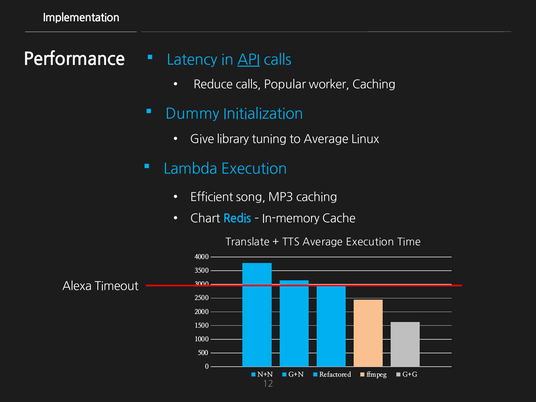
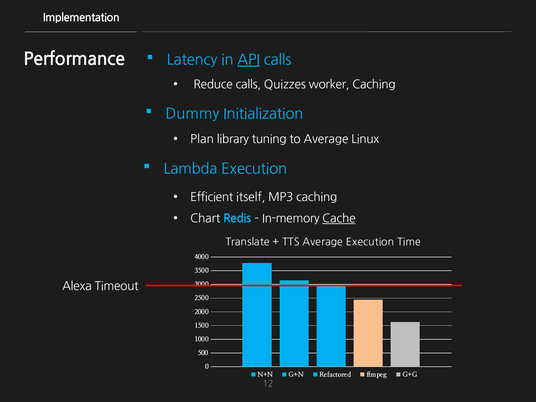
Popular: Popular -> Quizzes (285, 85)
Give: Give -> Plan (202, 139)
song: song -> itself (251, 197)
Cache underline: none -> present (339, 219)
